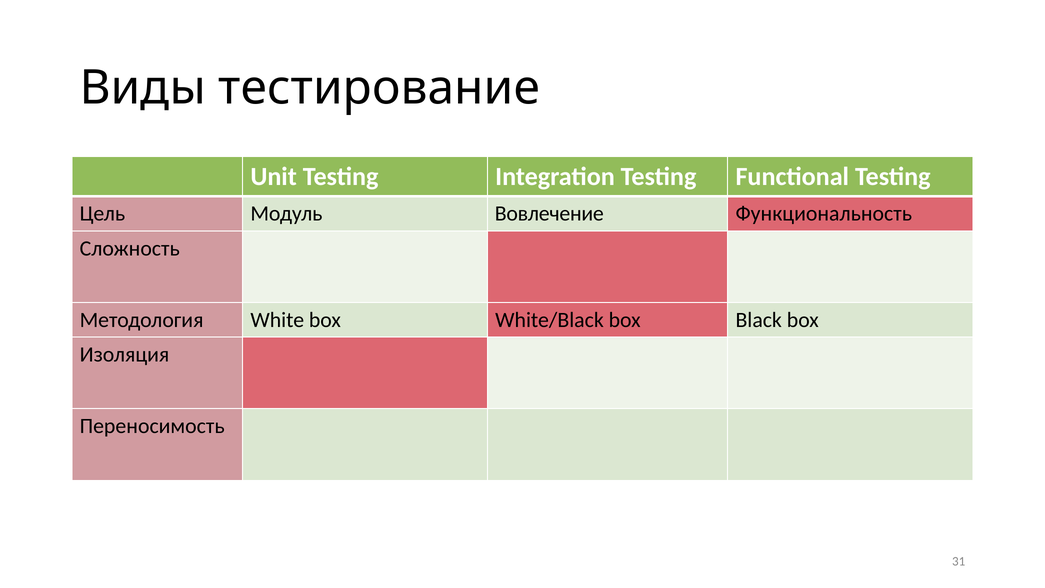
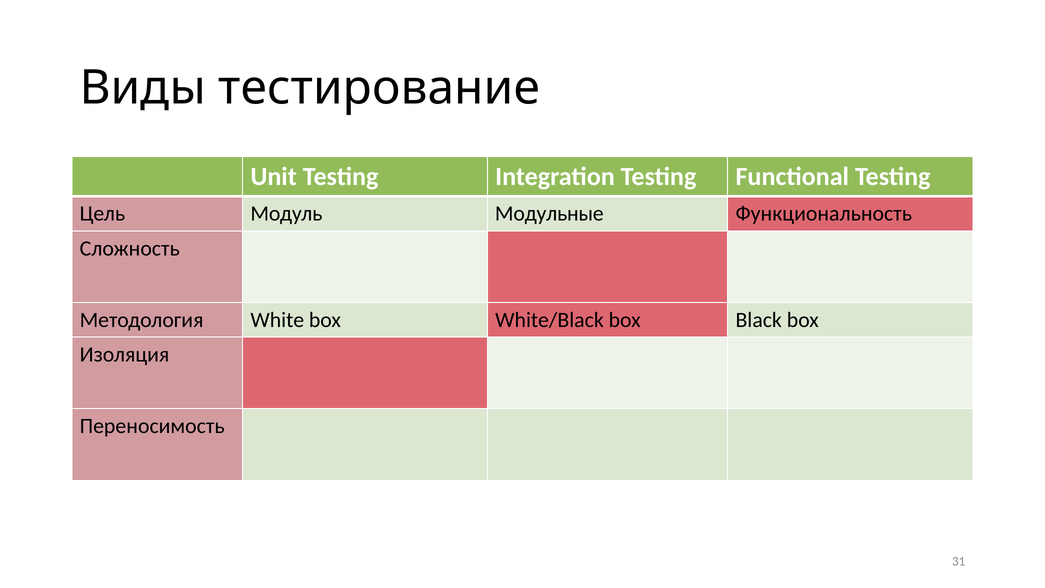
Вовлечение: Вовлечение -> Модульные (549, 214)
